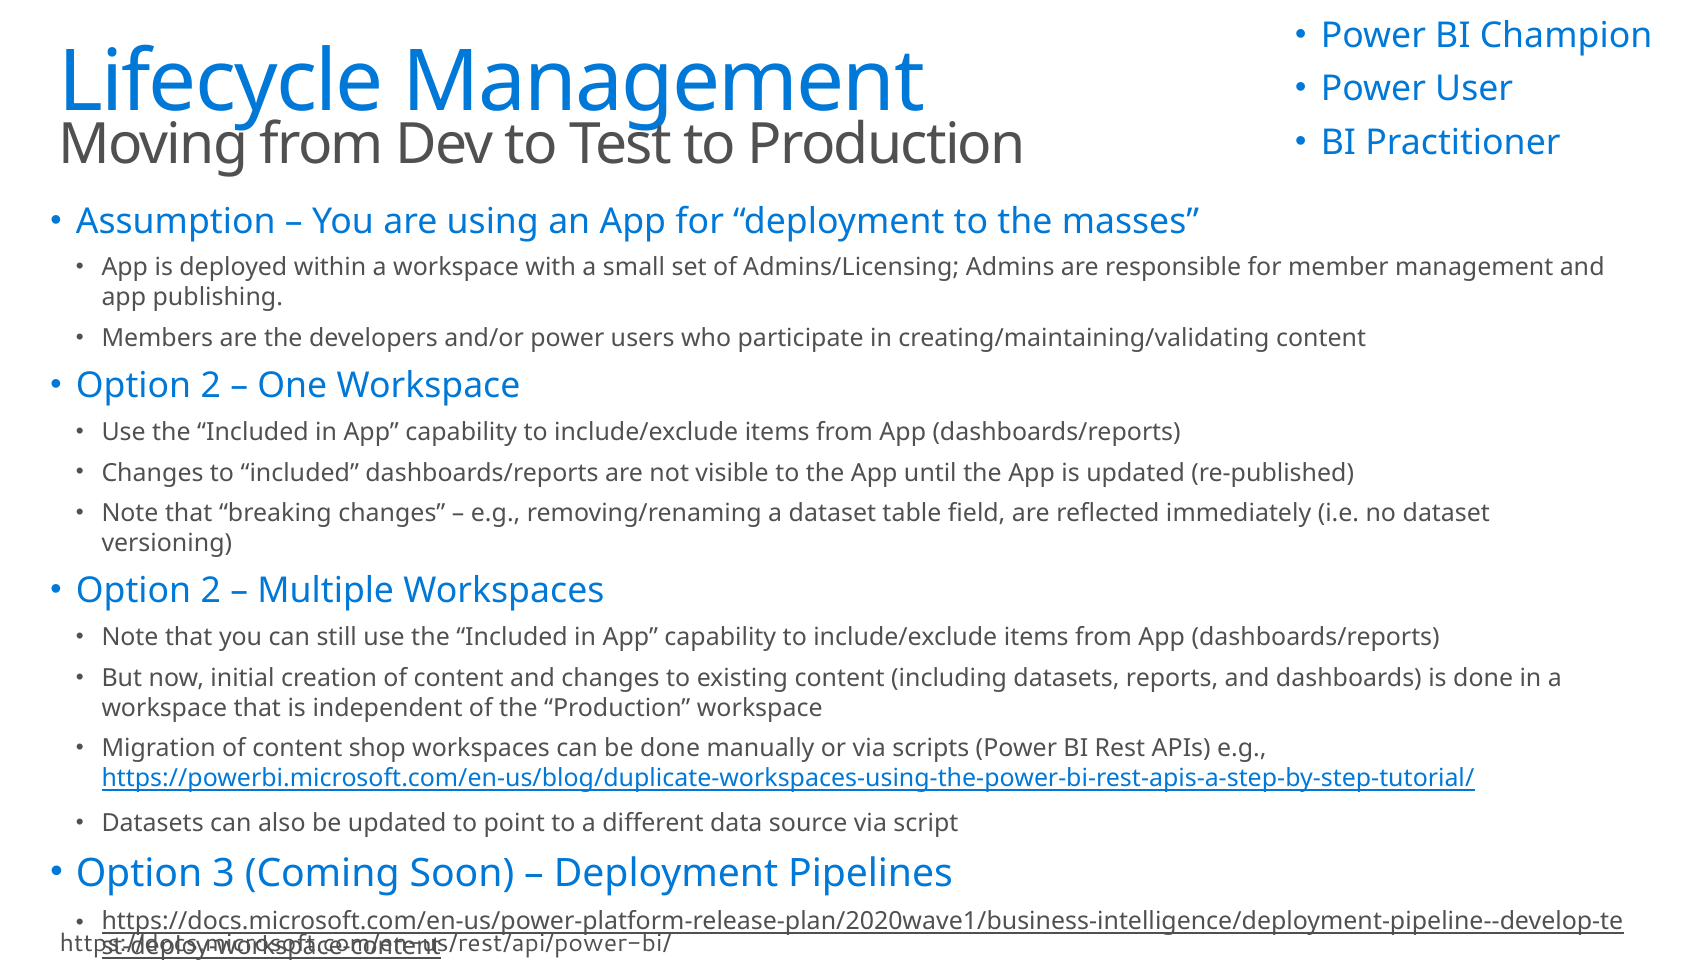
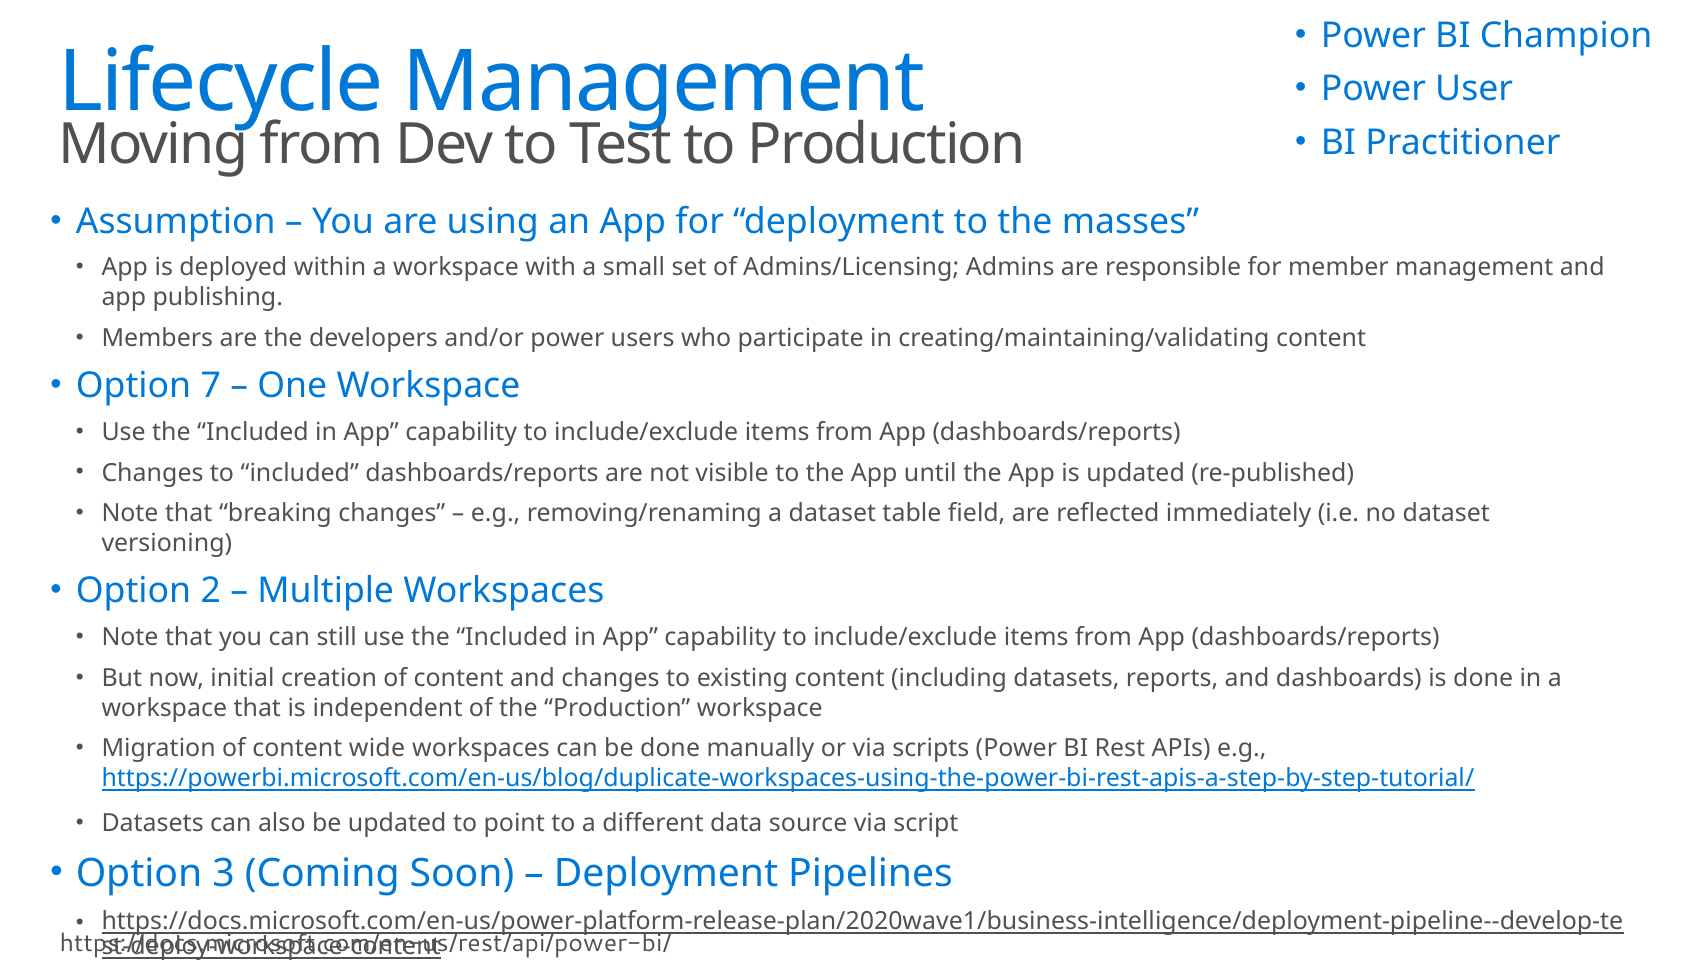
2: 2 -> 7 (211, 386)
shop: shop -> wide (377, 748)
